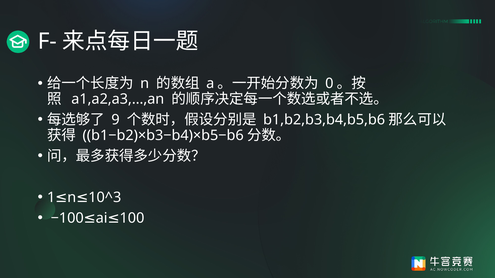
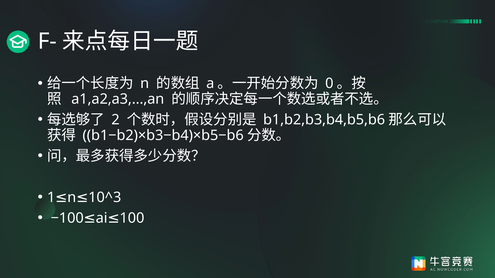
9: 9 -> 2 (115, 120)
